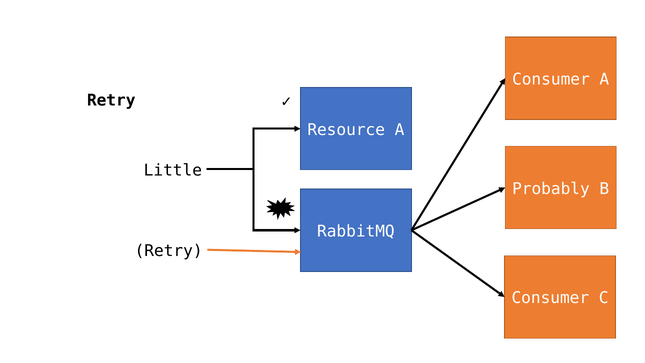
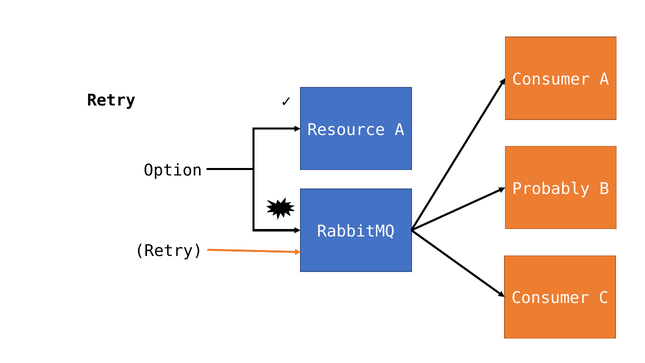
Little: Little -> Option (173, 170)
